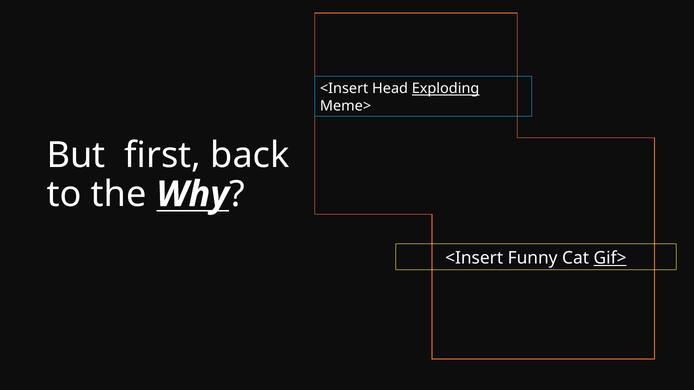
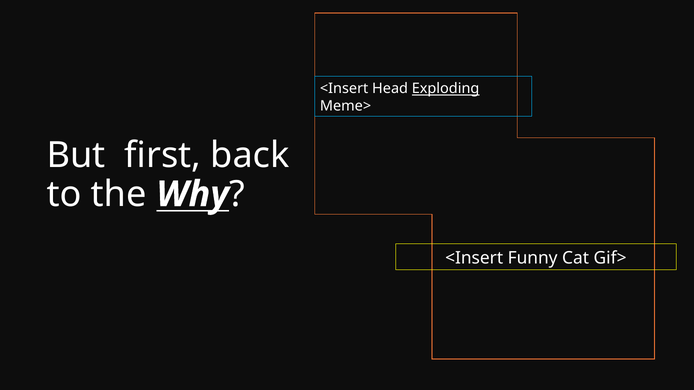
Gif> underline: present -> none (610, 258)
